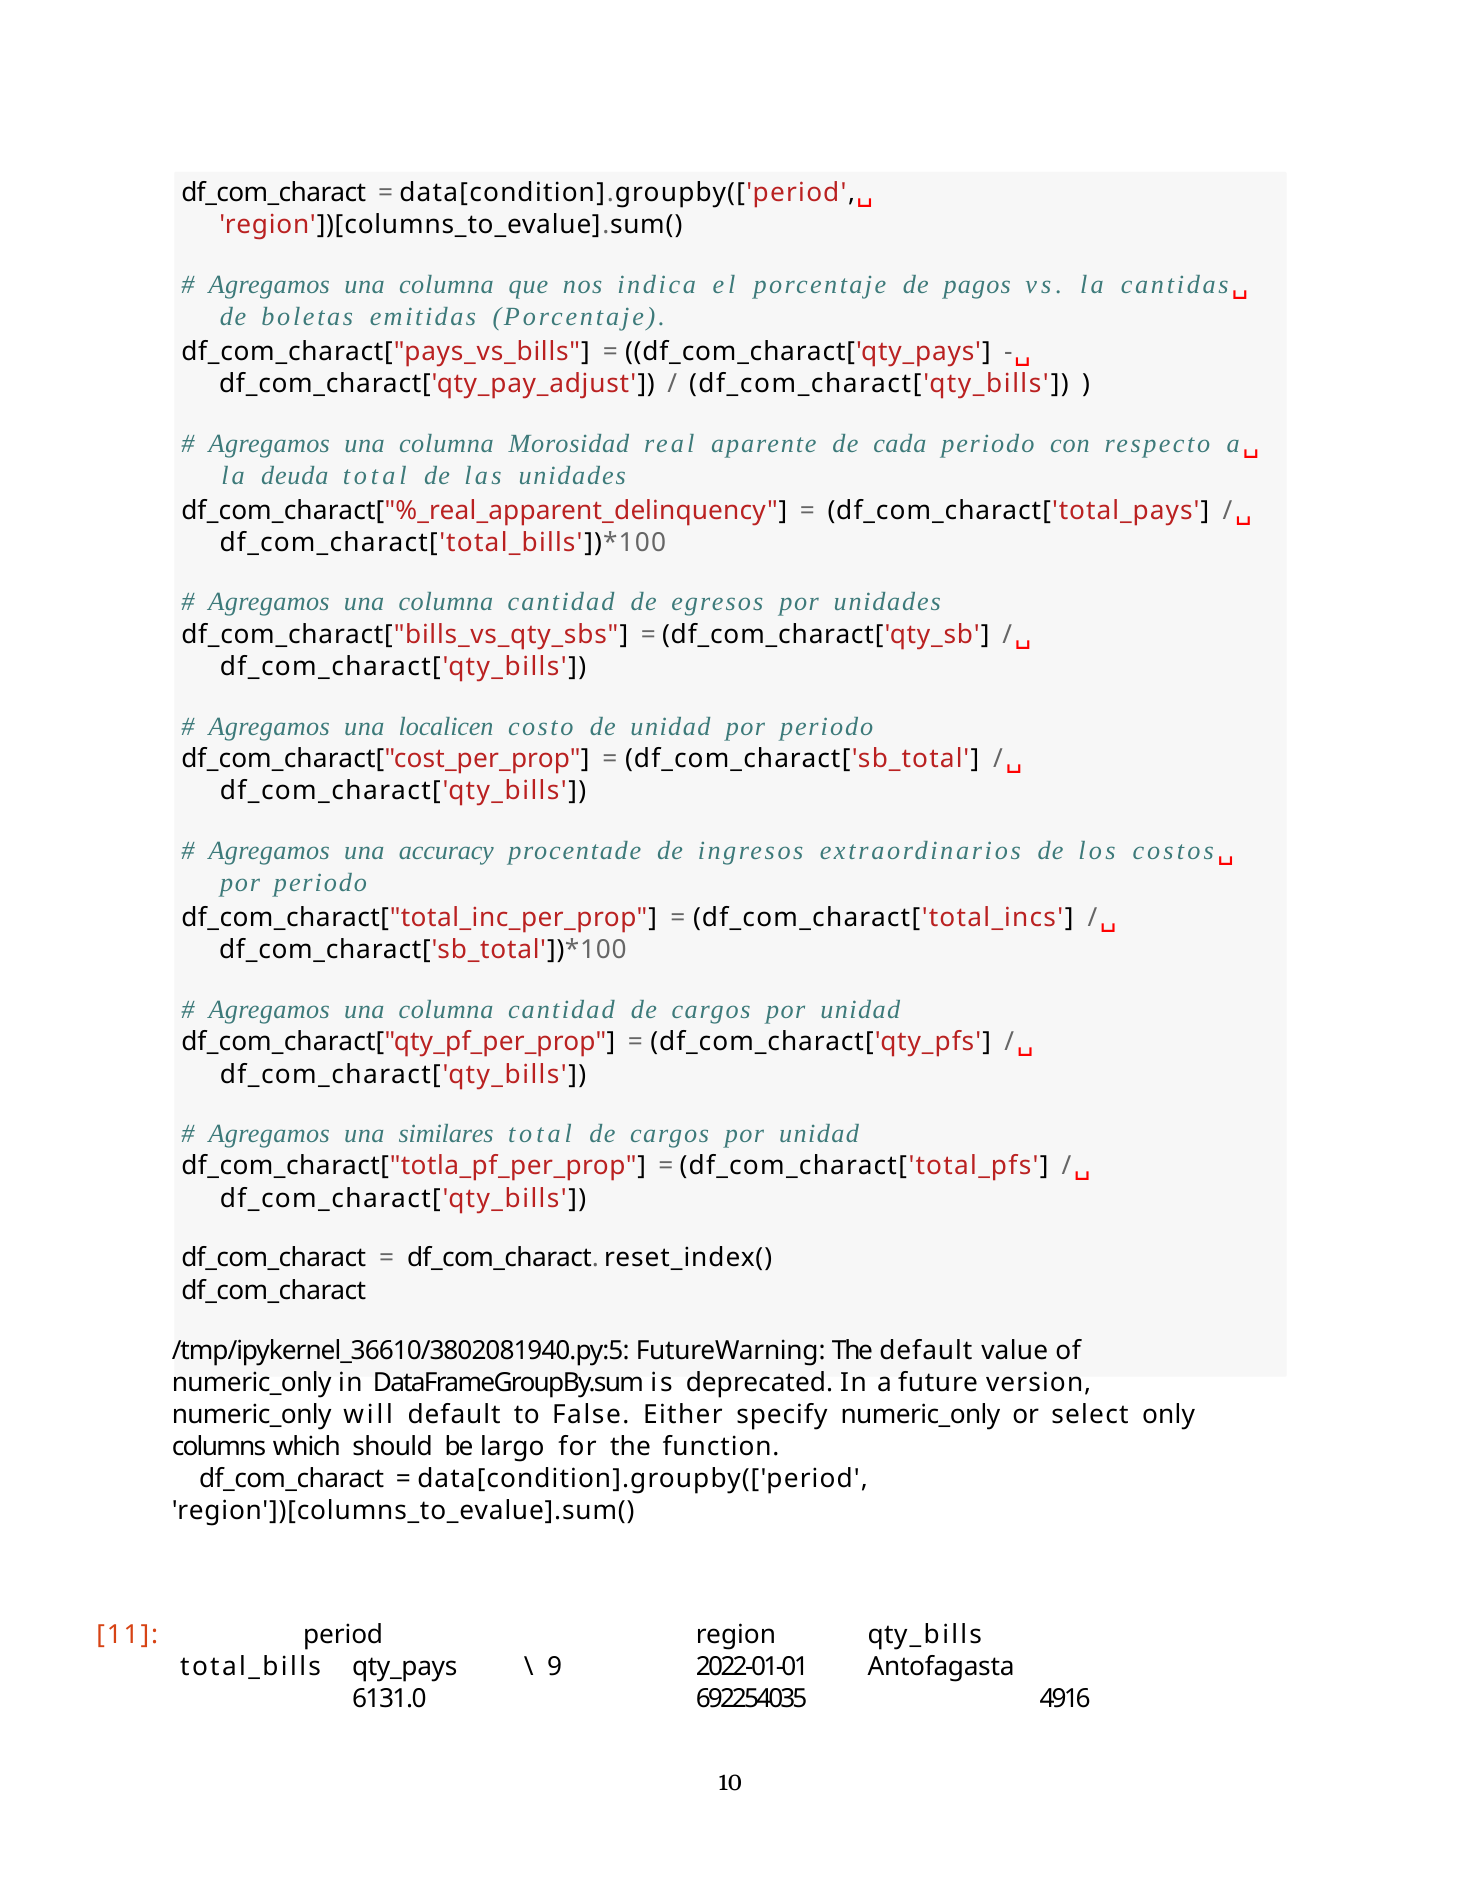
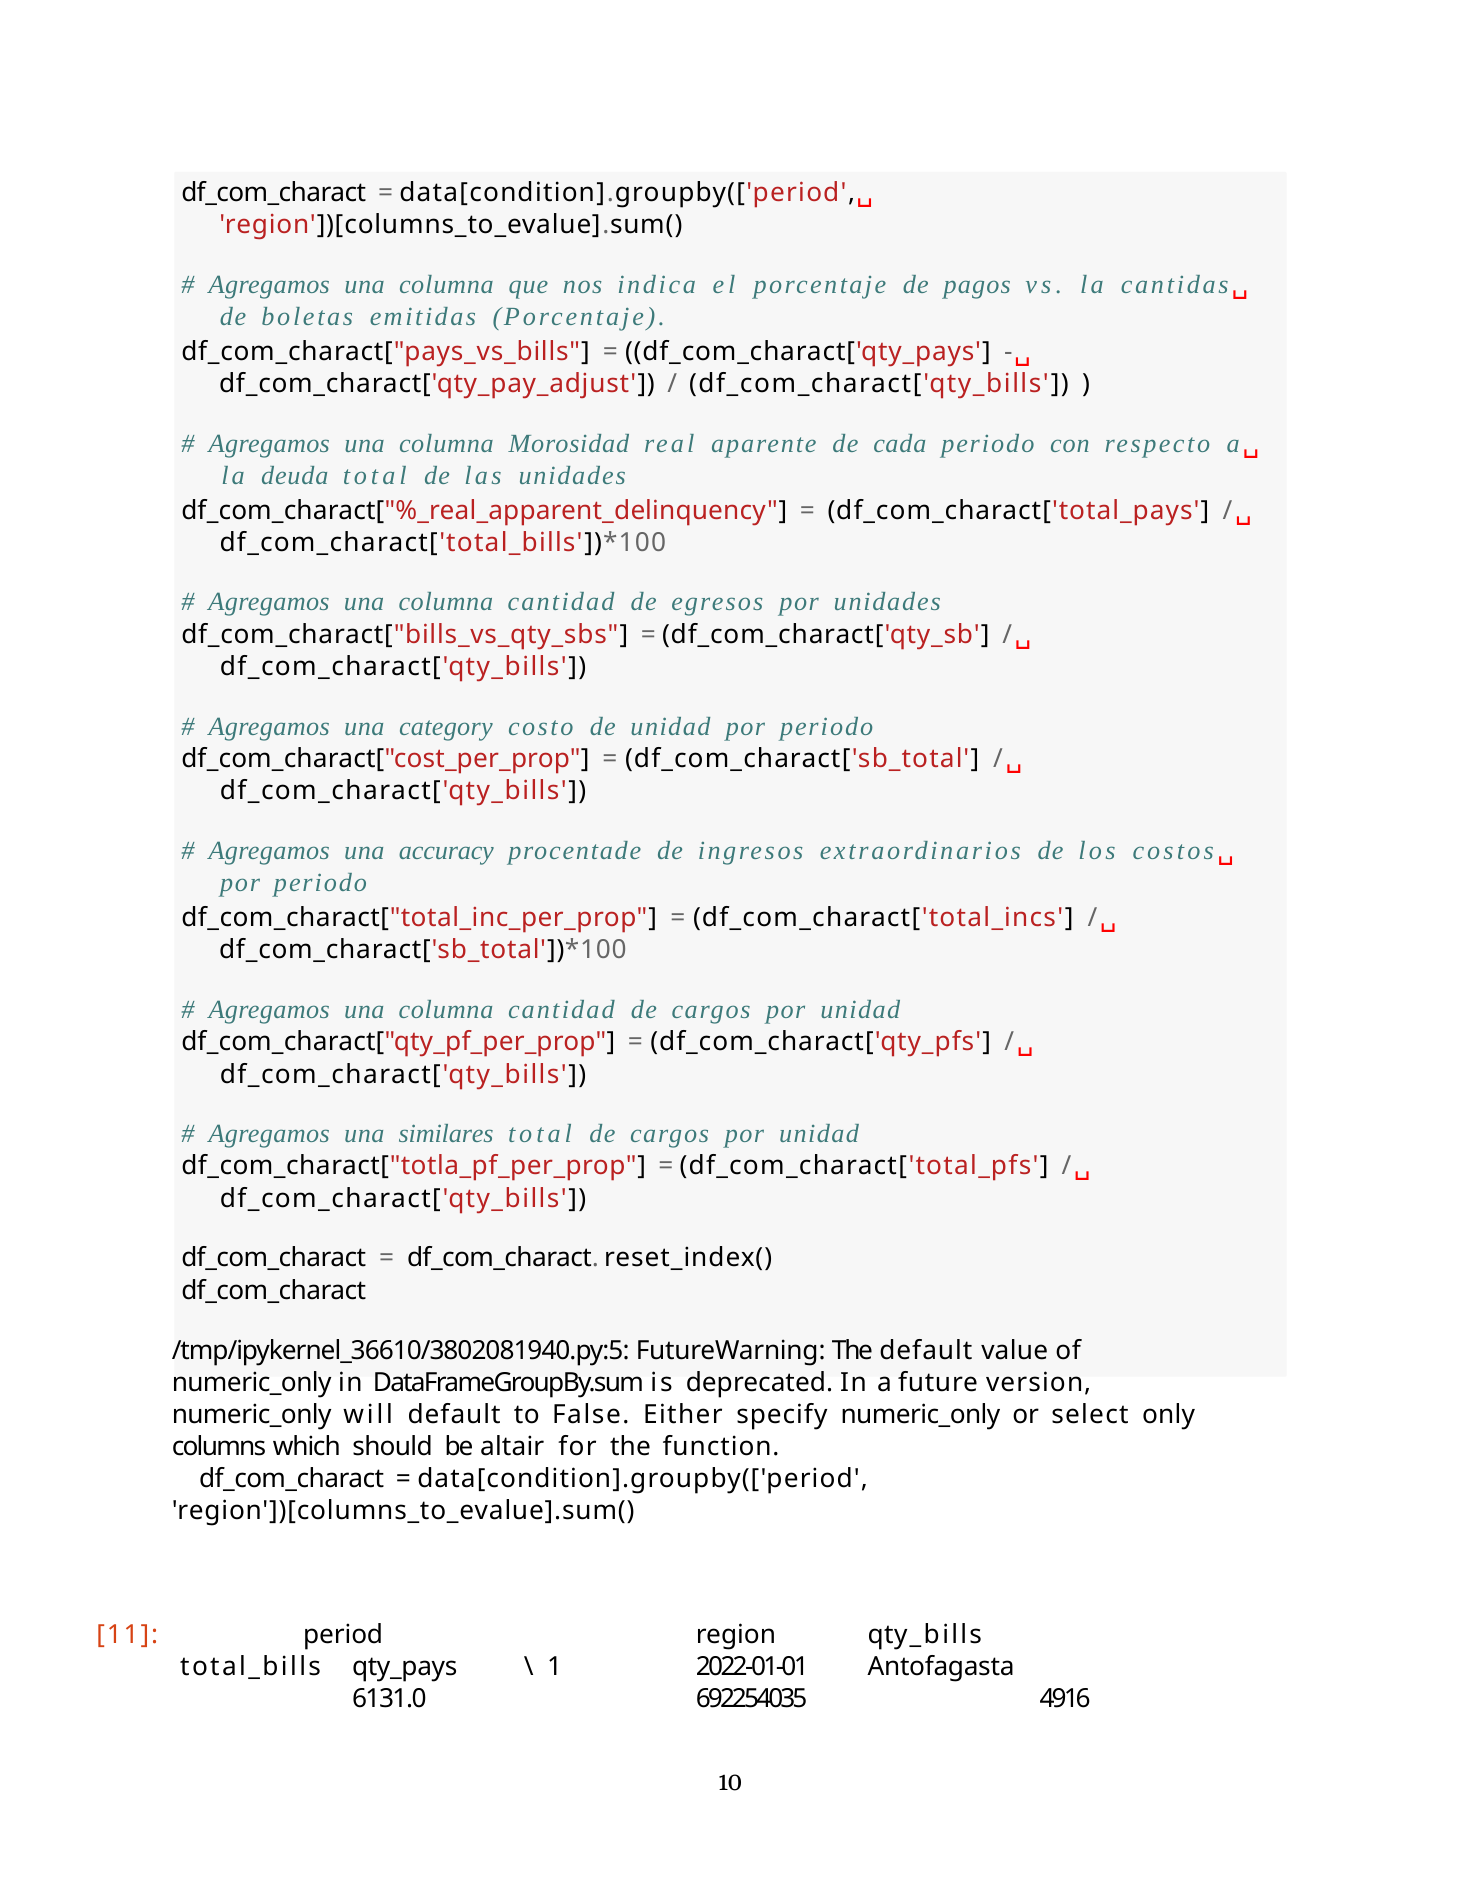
localicen: localicen -> category (446, 726)
largo: largo -> altair (512, 1447)
9: 9 -> 1 (555, 1667)
